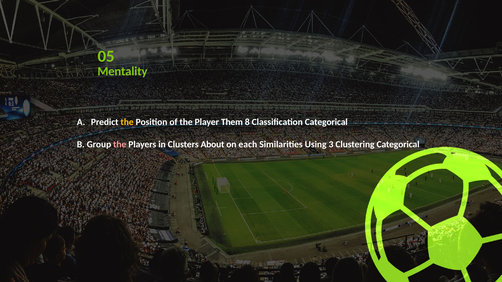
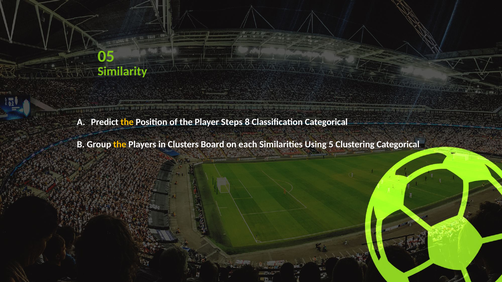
Mentality: Mentality -> Similarity (122, 71)
Them: Them -> Steps (232, 122)
the colour: pink -> yellow (120, 145)
About: About -> Board (212, 145)
3: 3 -> 5 (331, 145)
